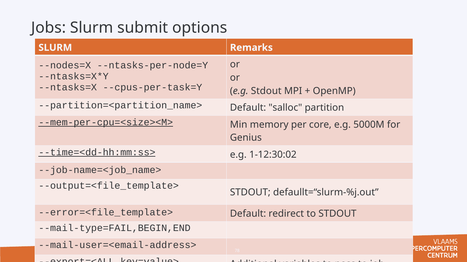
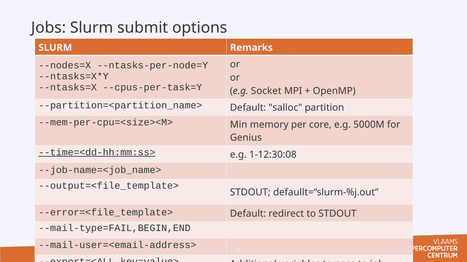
e.g Stdout: Stdout -> Socket (266, 91)
--mem-per-cpu=<size><M> underline: present -> none (106, 122)
1-12:30:02: 1-12:30:02 -> 1-12:30:08 (273, 155)
